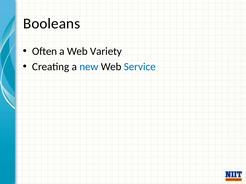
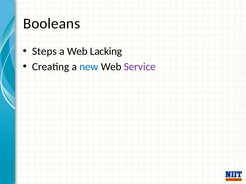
Often: Often -> Steps (44, 51)
Variety: Variety -> Lacking (106, 51)
Service colour: blue -> purple (140, 67)
